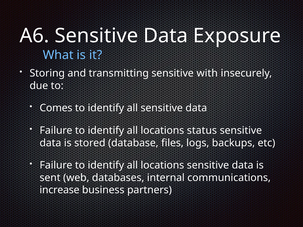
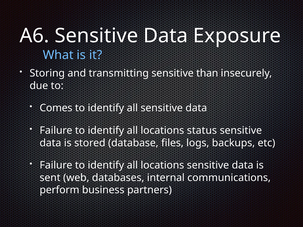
with: with -> than (207, 73)
increase: increase -> perform (60, 190)
